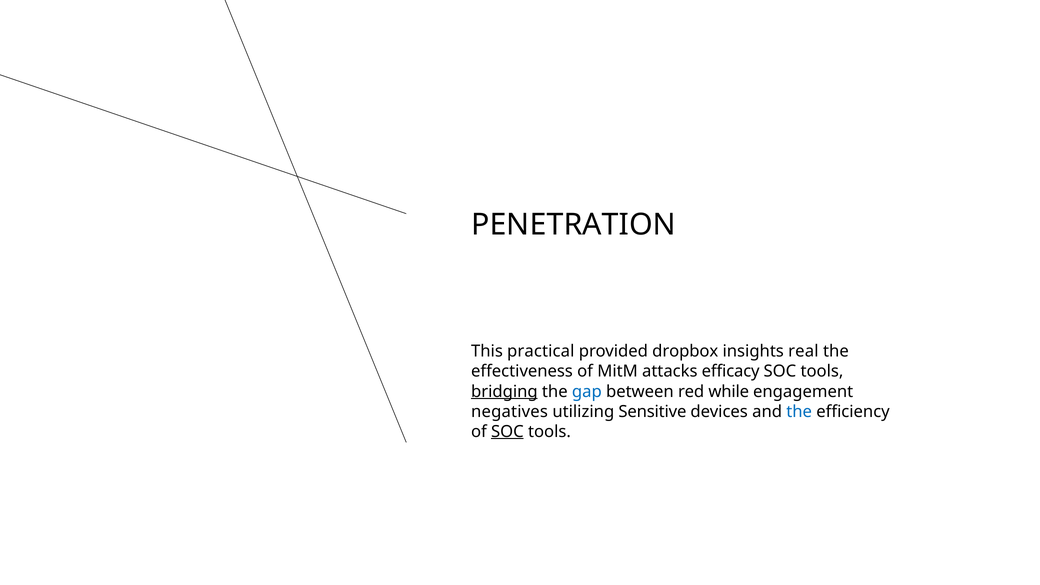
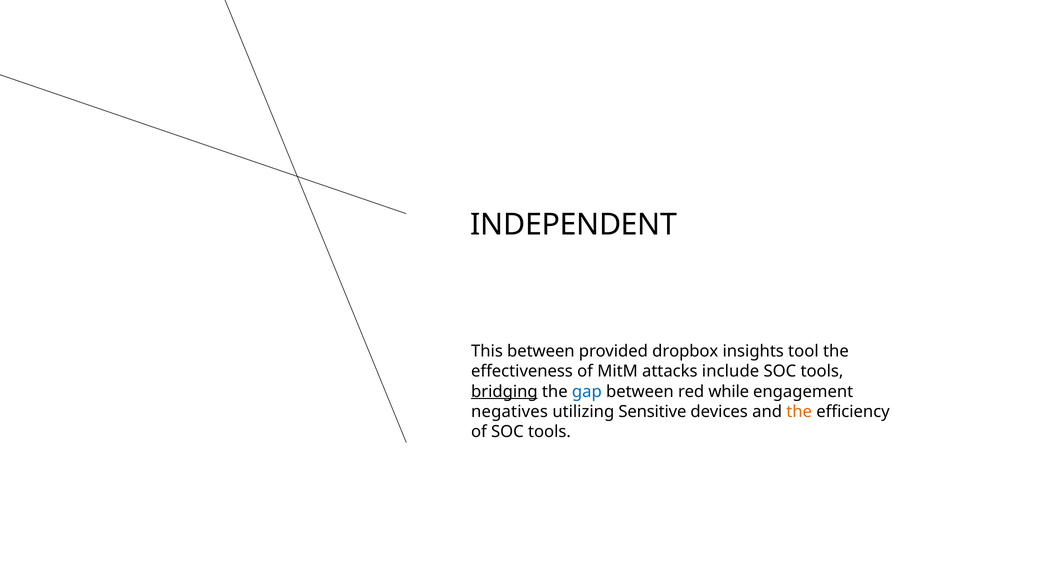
PENETRATION: PENETRATION -> INDEPENDENT (574, 225)
This practical: practical -> between (541, 351)
real: real -> tool (803, 351)
efficacy: efficacy -> include (731, 371)
the colour: blue -> orange (799, 412)
SOC underline: present -> none (507, 432)
